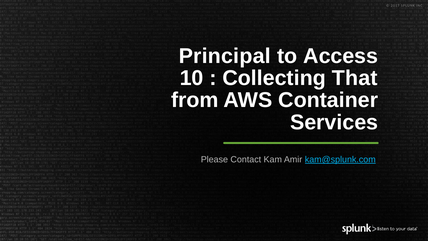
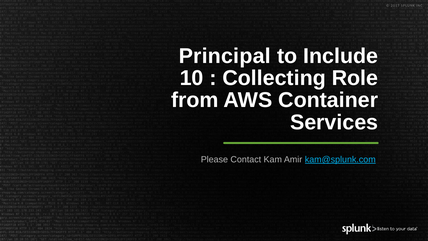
Access: Access -> Include (341, 56)
That: That -> Role (355, 78)
